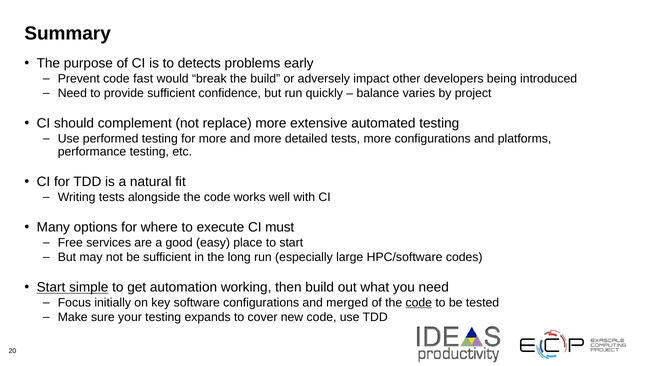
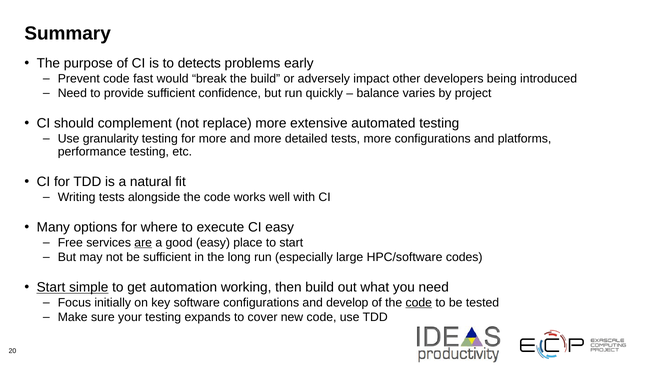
performed: performed -> granularity (111, 139)
CI must: must -> easy (280, 227)
are underline: none -> present (143, 243)
merged: merged -> develop (347, 303)
